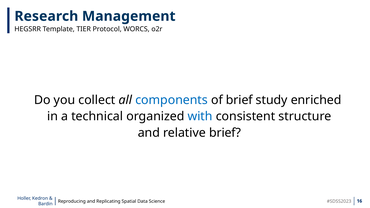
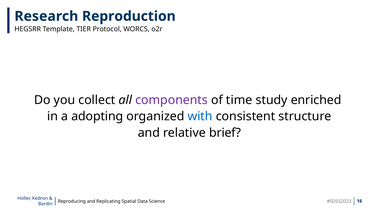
Management: Management -> Reproduction (129, 16)
components colour: blue -> purple (172, 100)
of brief: brief -> time (239, 100)
technical: technical -> adopting (97, 116)
